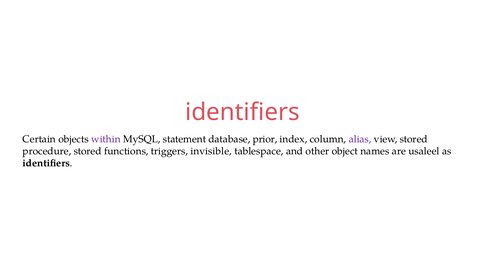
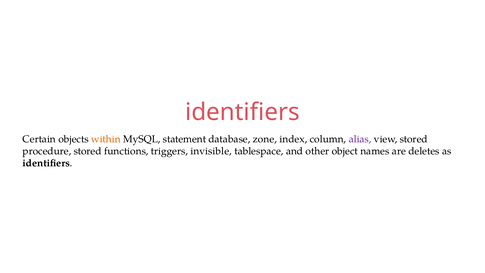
within colour: purple -> orange (106, 139)
prior: prior -> zone (265, 139)
usaleel: usaleel -> deletes (424, 151)
